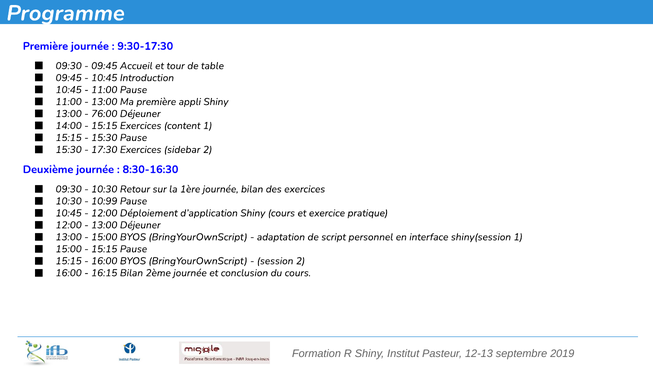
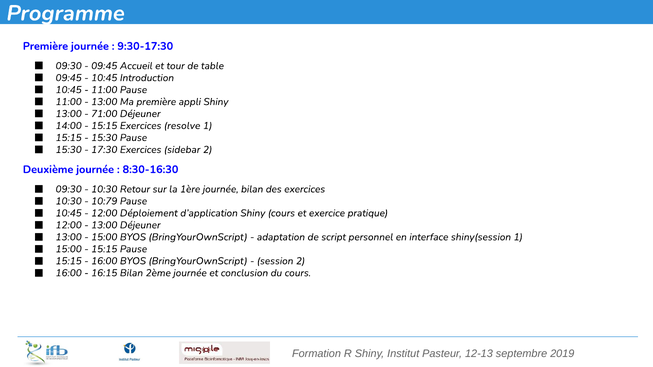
76:00: 76:00 -> 71:00 (104, 114)
content: content -> resolve (182, 126)
10:99: 10:99 -> 10:79 (104, 201)
